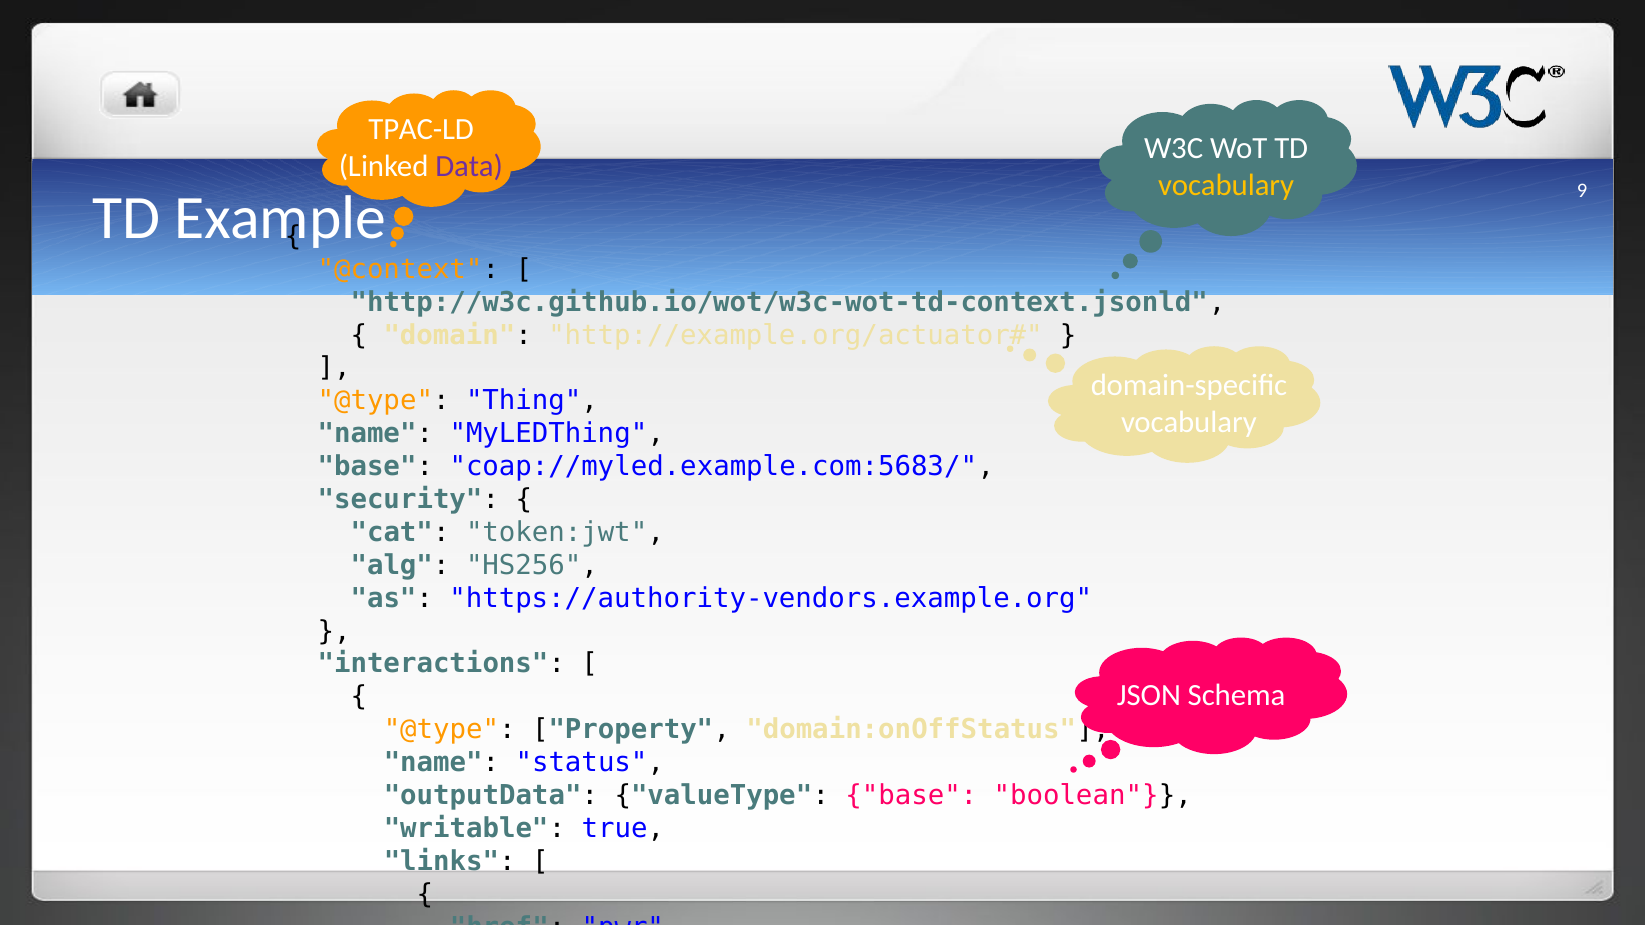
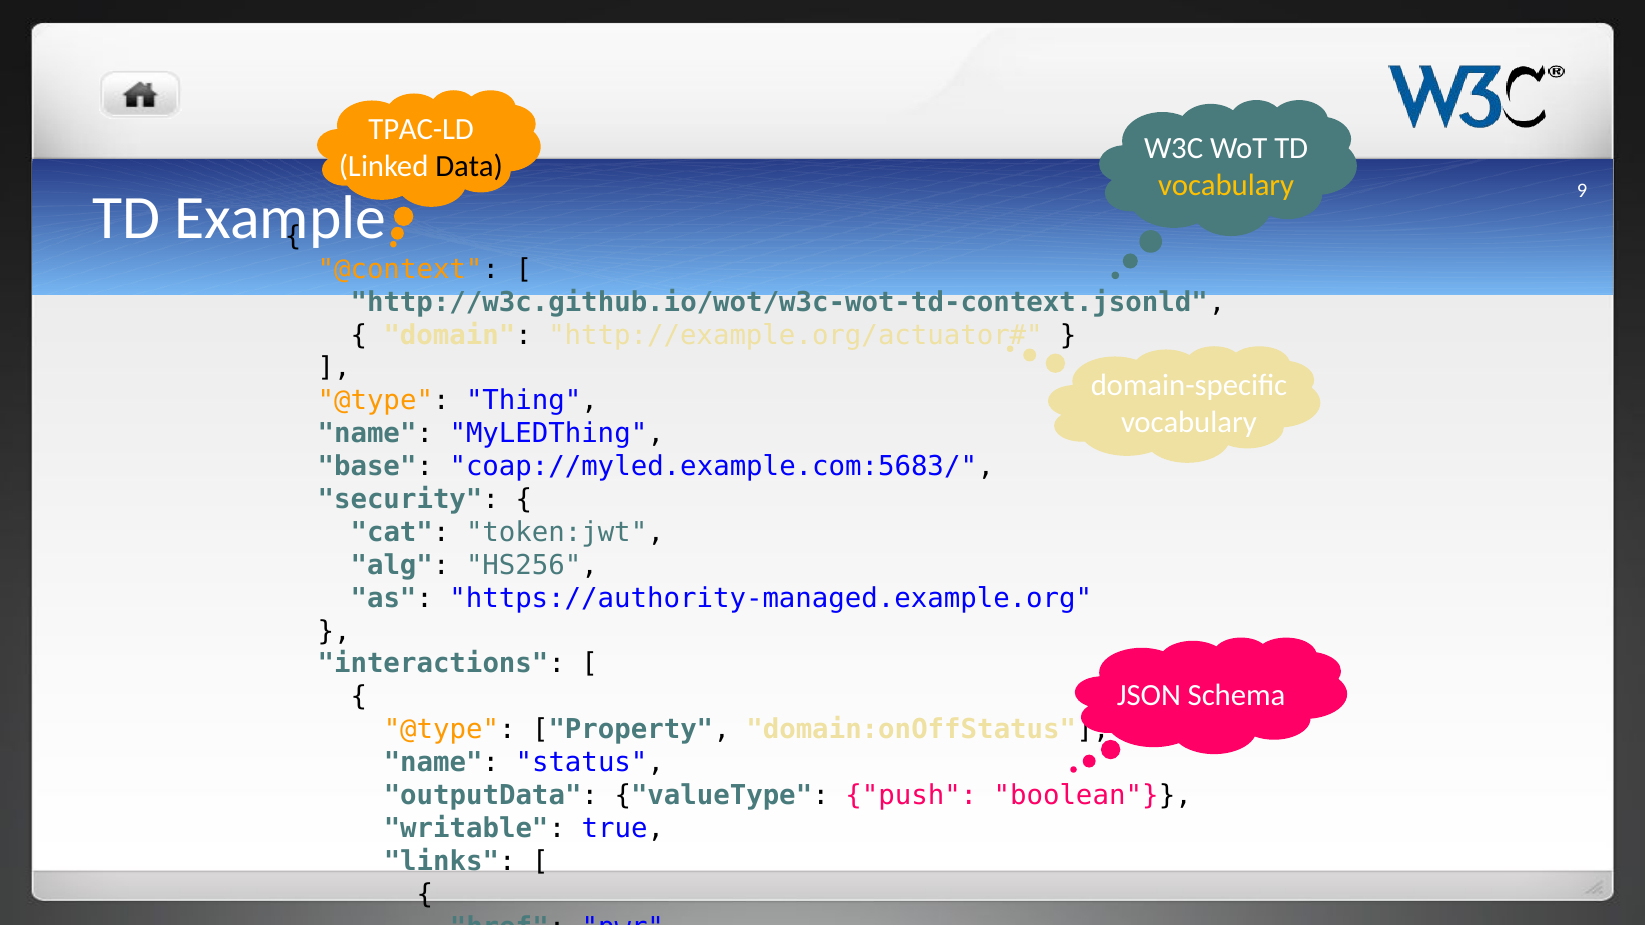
Data colour: purple -> black (469, 166)
https://authority-vendors.example.org: https://authority-vendors.example.org -> https://authority-managed.example.org (771, 598)
valueType base: base -> push (911, 796)
